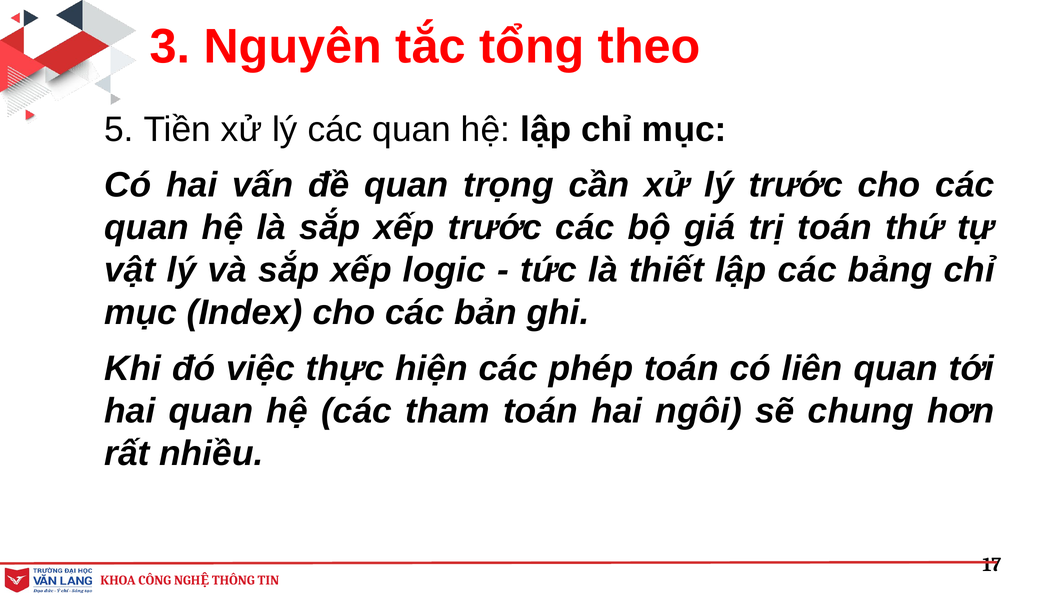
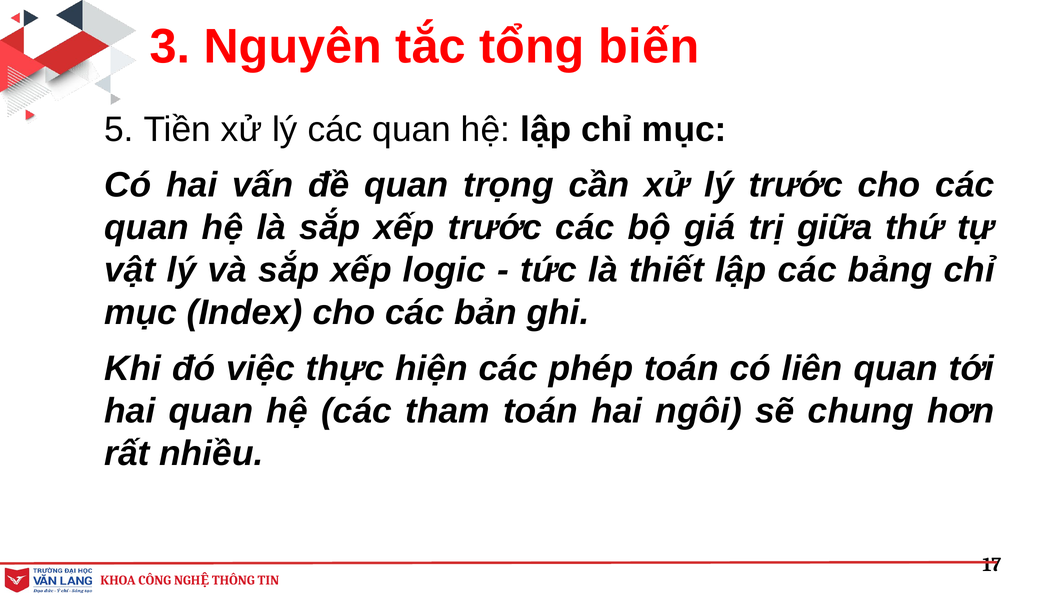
theo: theo -> biến (649, 47)
trị toán: toán -> giữa (835, 228)
